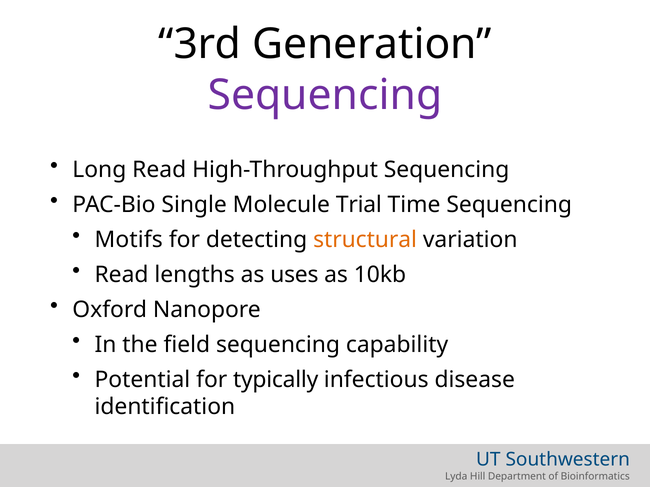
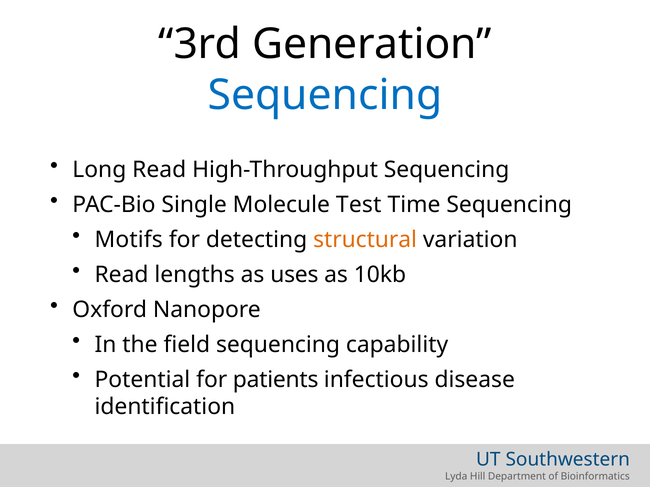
Sequencing colour: purple -> blue (325, 95)
Trial: Trial -> Test (359, 205)
typically: typically -> patients (276, 380)
